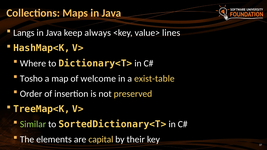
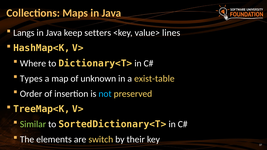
always: always -> setters (98, 33)
Tosho: Tosho -> Types (31, 79)
welcome: welcome -> unknown (98, 79)
not colour: white -> light blue (105, 94)
capital: capital -> switch (101, 140)
